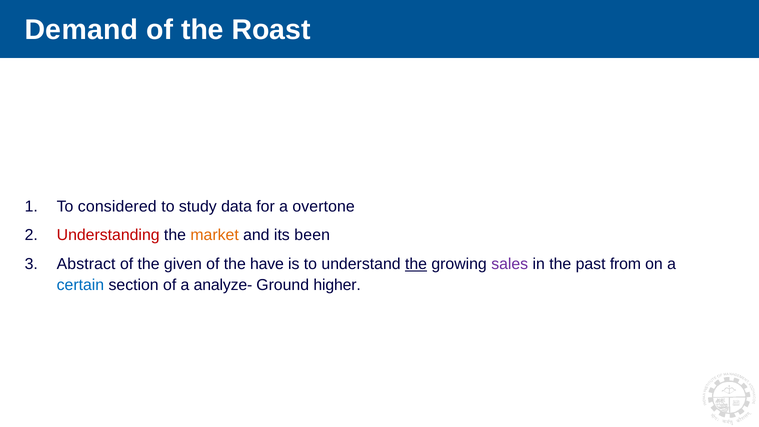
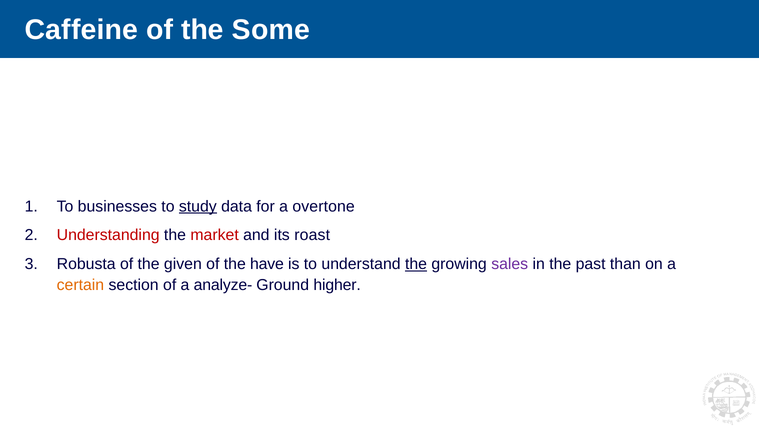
Demand: Demand -> Caffeine (81, 30)
Roast: Roast -> Some (271, 30)
considered: considered -> businesses (117, 206)
study underline: none -> present (198, 206)
market colour: orange -> red (215, 235)
been: been -> roast (312, 235)
Abstract: Abstract -> Robusta (86, 264)
from: from -> than (625, 264)
certain colour: blue -> orange (80, 285)
